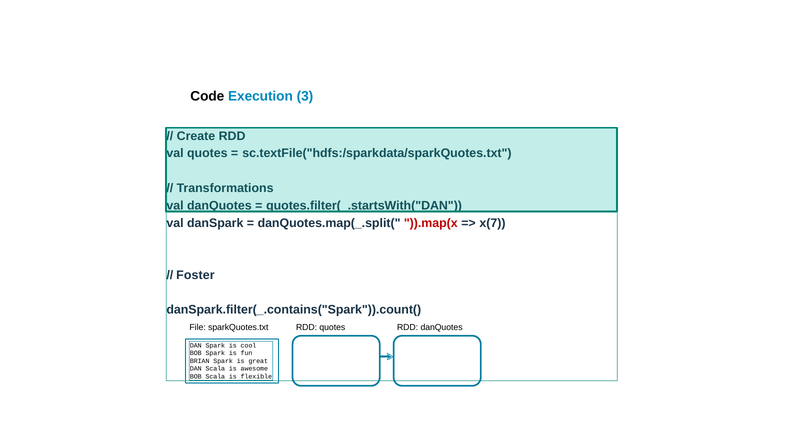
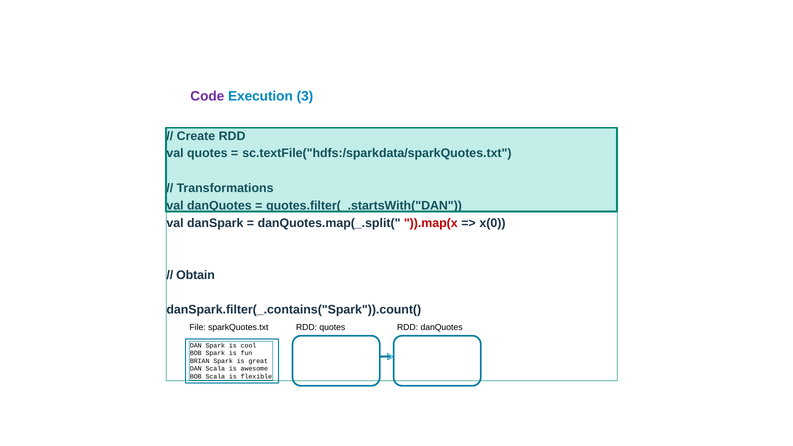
Code colour: black -> purple (207, 96)
x(7: x(7 -> x(0 (493, 223)
Foster: Foster -> Obtain (196, 275)
